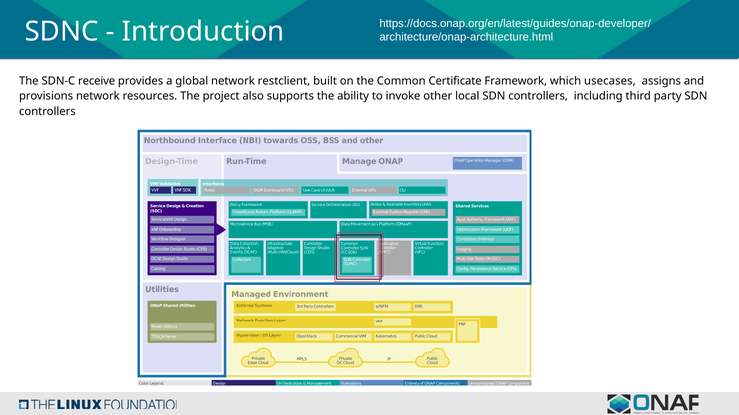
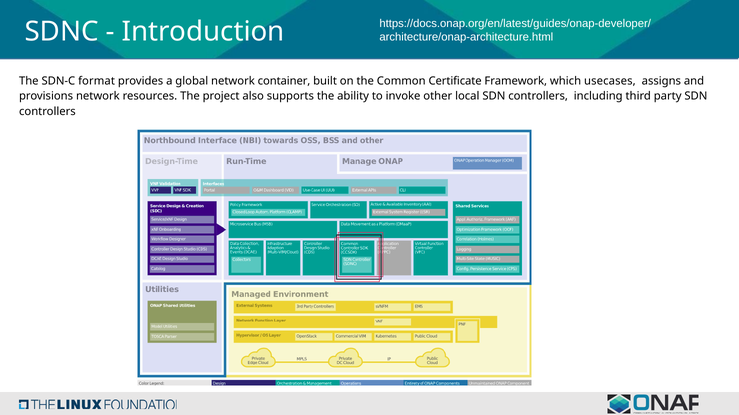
receive: receive -> format (97, 81)
restclient: restclient -> container (284, 81)
